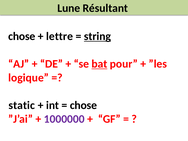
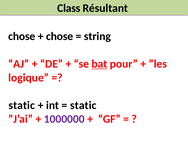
Lune: Lune -> Class (69, 8)
lettre: lettre -> chose (60, 36)
string underline: present -> none (97, 36)
chose: chose -> static (83, 105)
